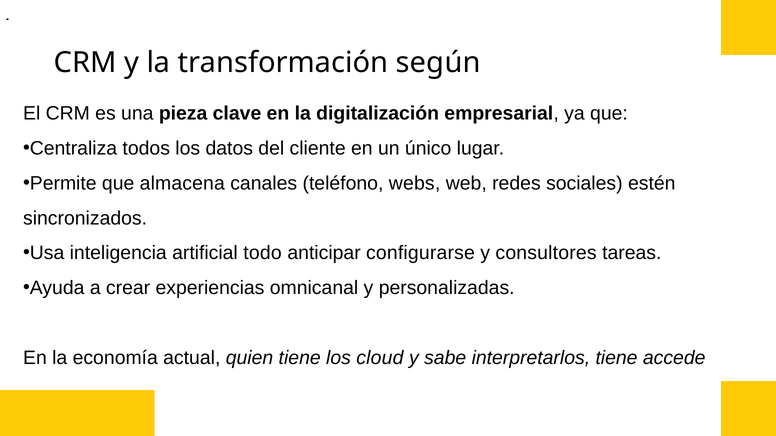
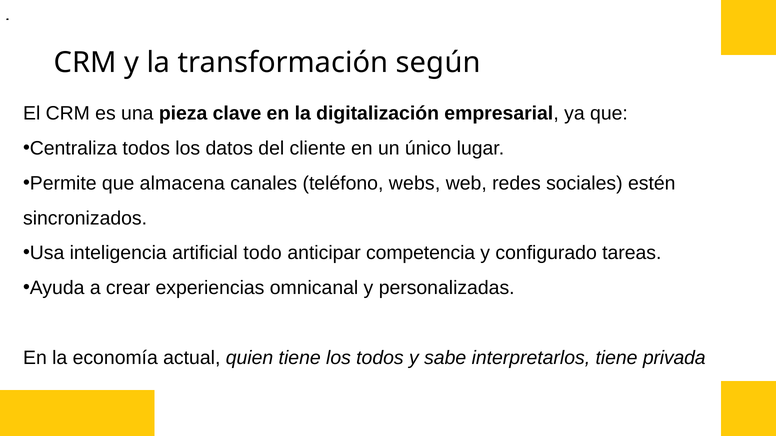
configurarse: configurarse -> competencia (421, 253)
consultores: consultores -> configurado (546, 253)
los cloud: cloud -> todos (380, 358)
accede: accede -> privada (674, 358)
